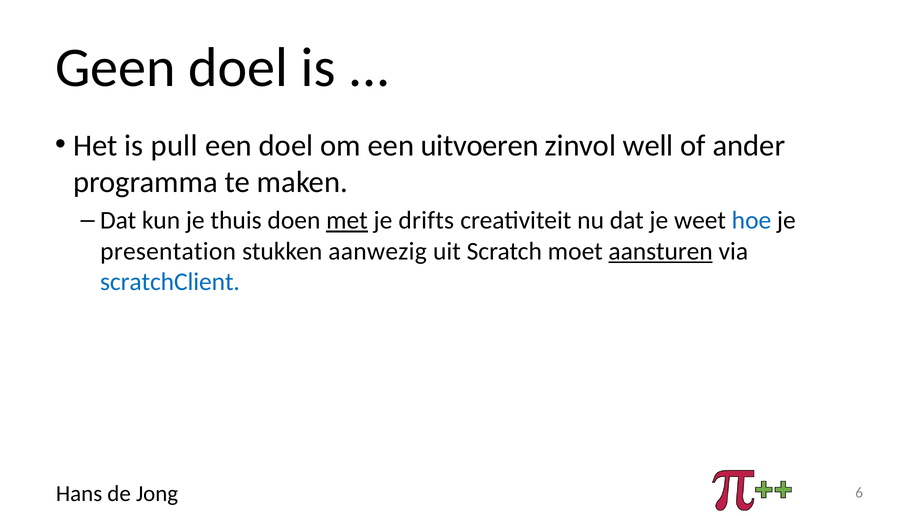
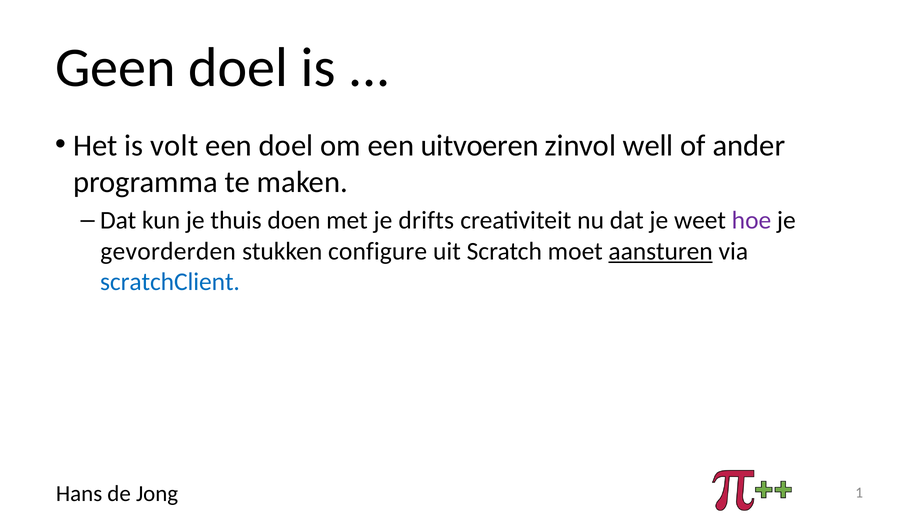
pull: pull -> volt (174, 146)
met underline: present -> none (347, 221)
hoe colour: blue -> purple (752, 221)
presentation: presentation -> gevorderden (168, 251)
aanwezig: aanwezig -> configure (378, 251)
6: 6 -> 1 (859, 493)
